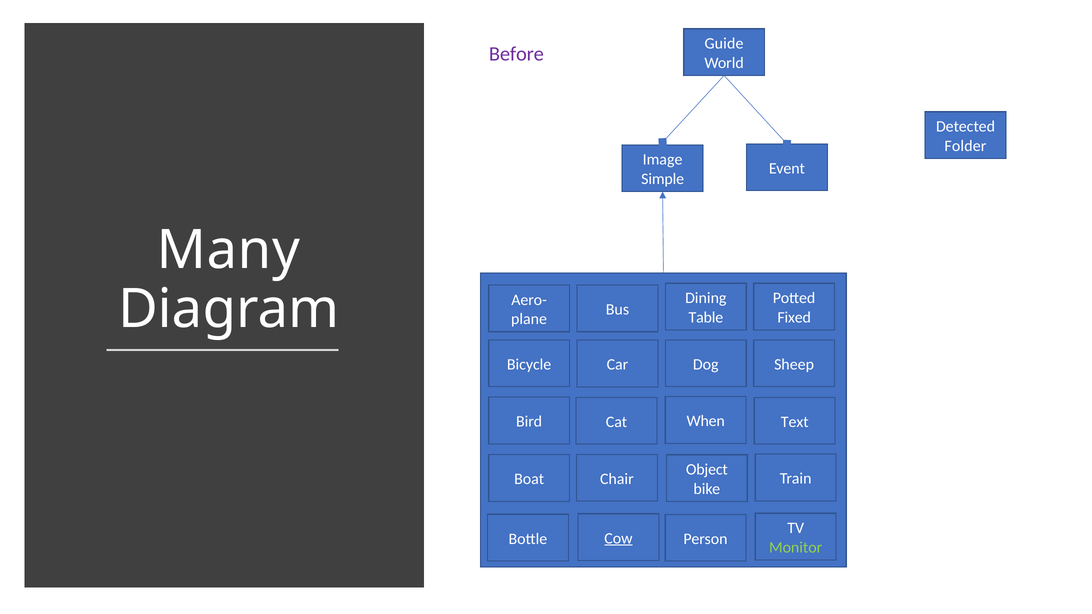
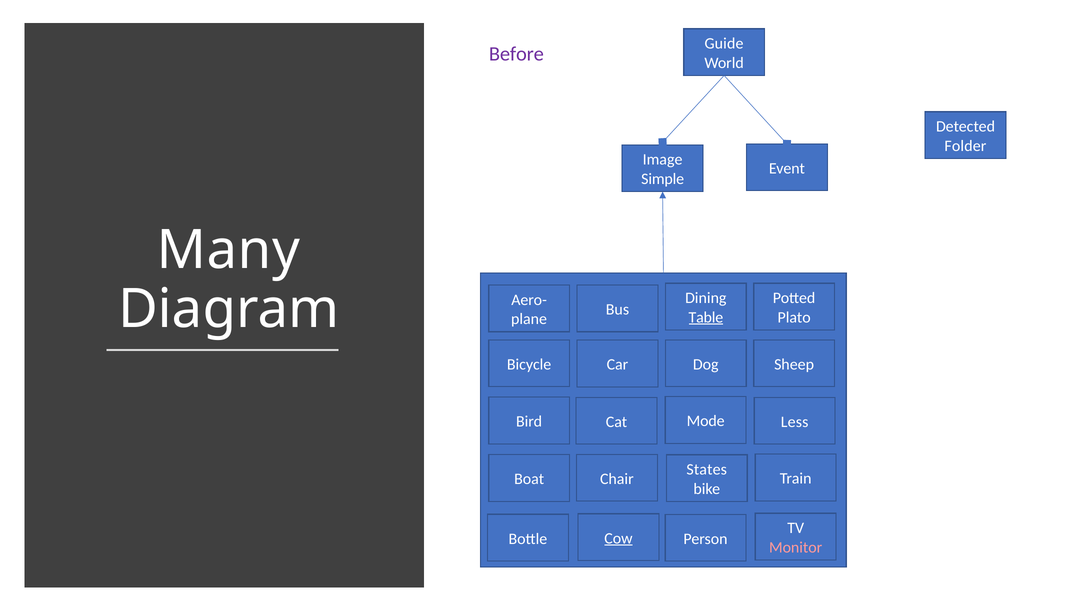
Table underline: none -> present (706, 317)
Fixed: Fixed -> Plato (794, 317)
When: When -> Mode (706, 421)
Text: Text -> Less (795, 422)
Object: Object -> States (707, 470)
Monitor colour: light green -> pink (796, 548)
